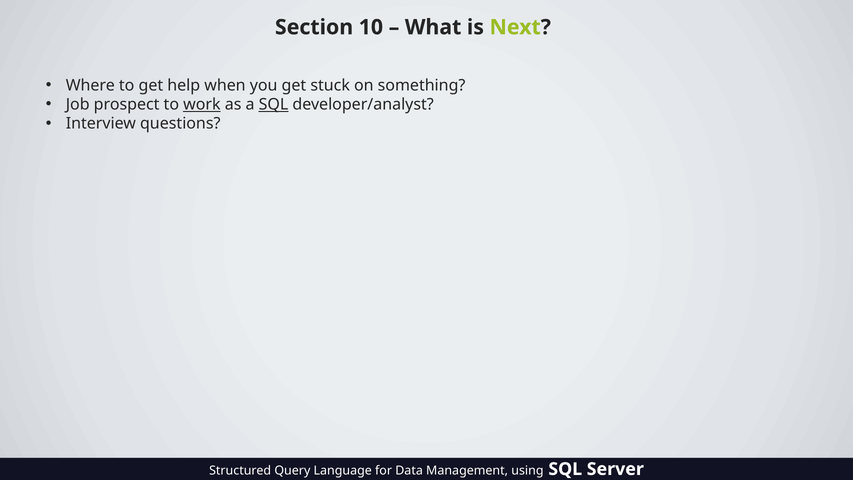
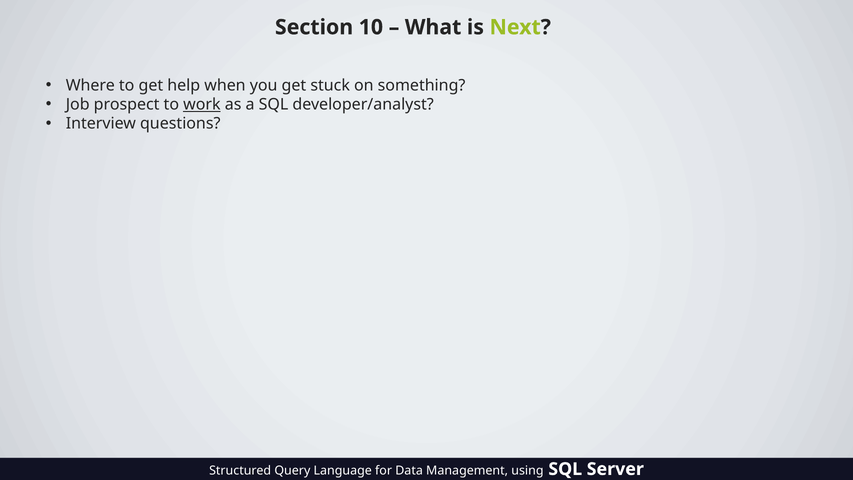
SQL underline: present -> none (274, 104)
